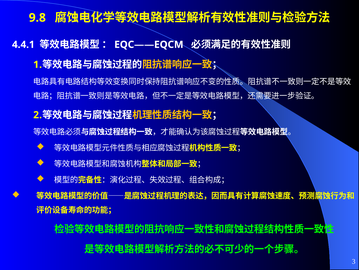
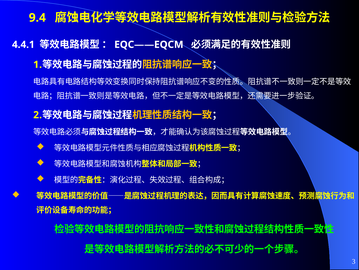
9.8: 9.8 -> 9.4 (37, 18)
